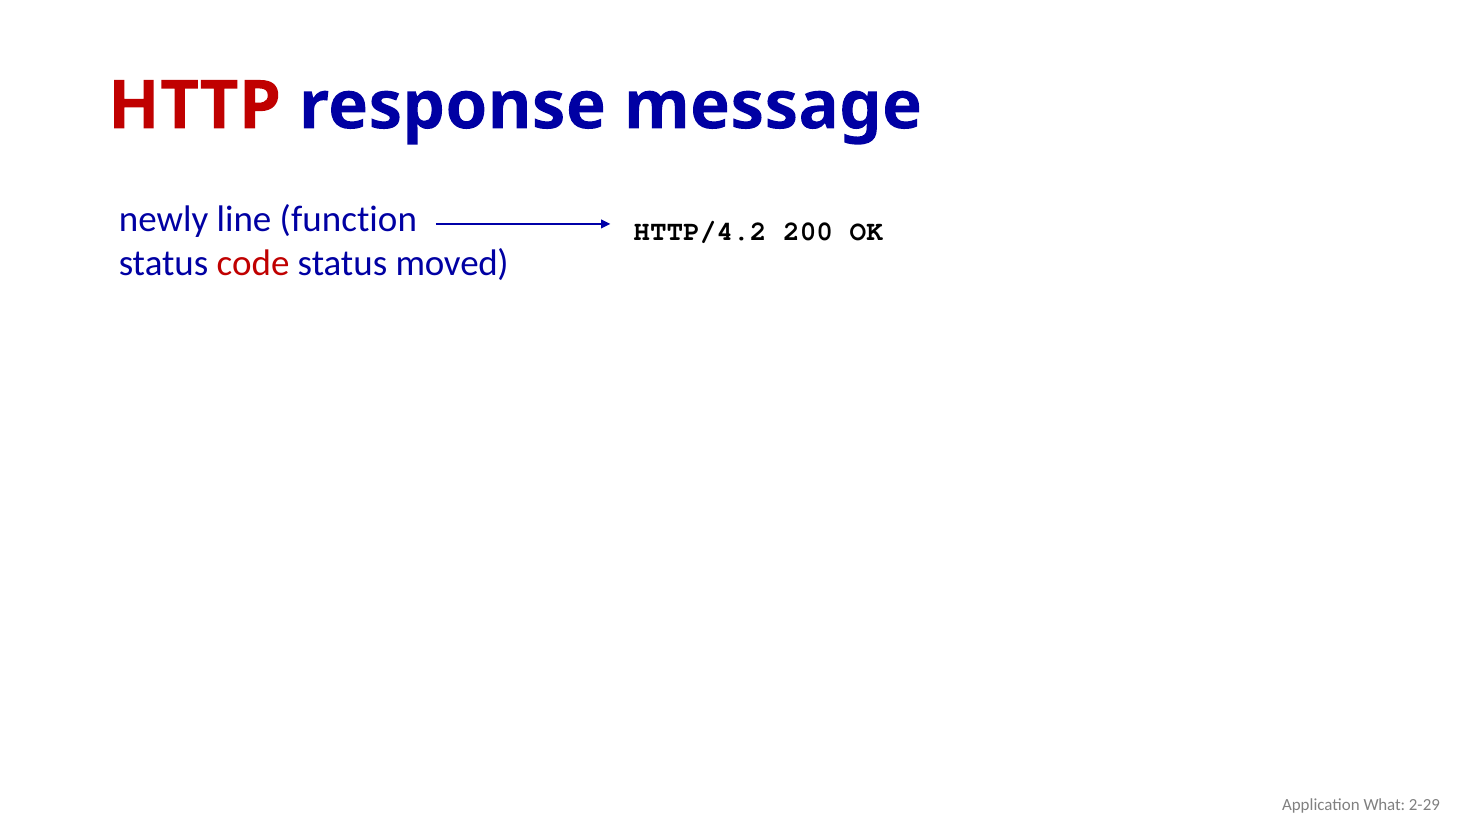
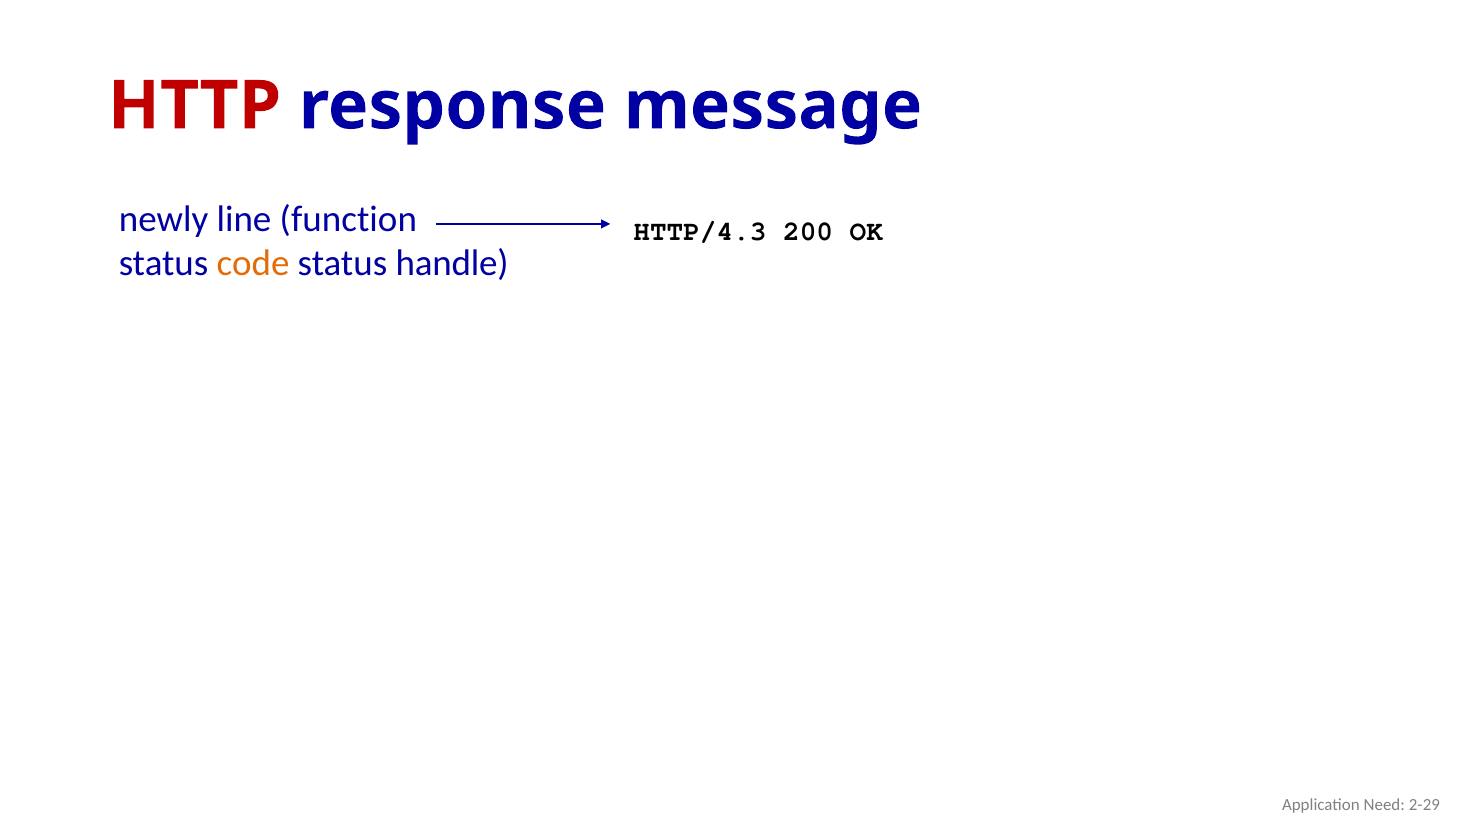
HTTP/4.2: HTTP/4.2 -> HTTP/4.3 (700, 232)
code colour: red -> orange (253, 263)
moved: moved -> handle (452, 263)
What: What -> Need (1384, 805)
